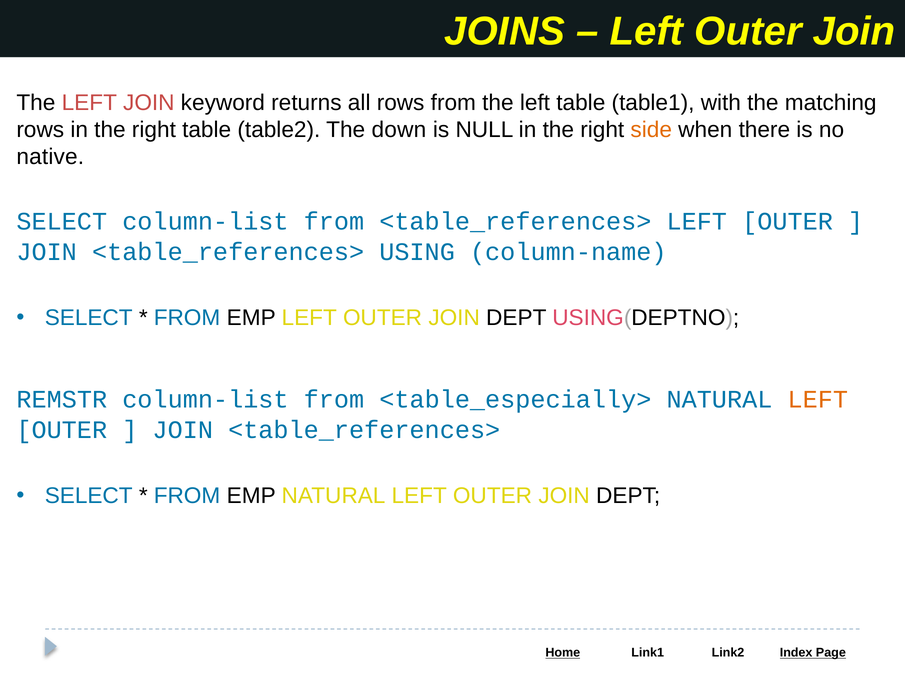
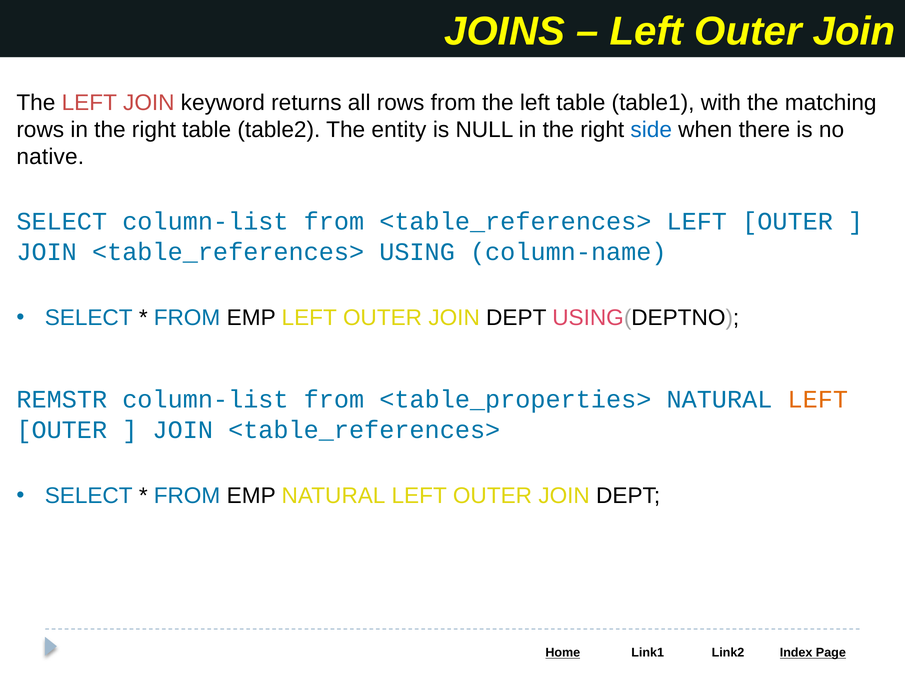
down: down -> entity (399, 130)
side colour: orange -> blue (651, 130)
<table_especially>: <table_especially> -> <table_properties> (515, 400)
